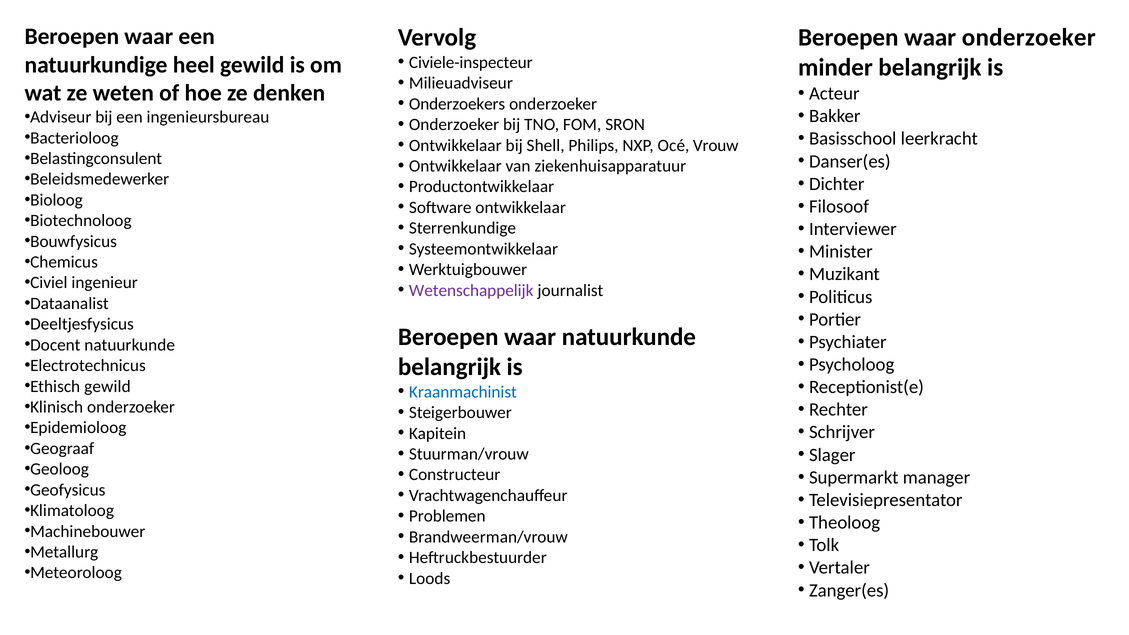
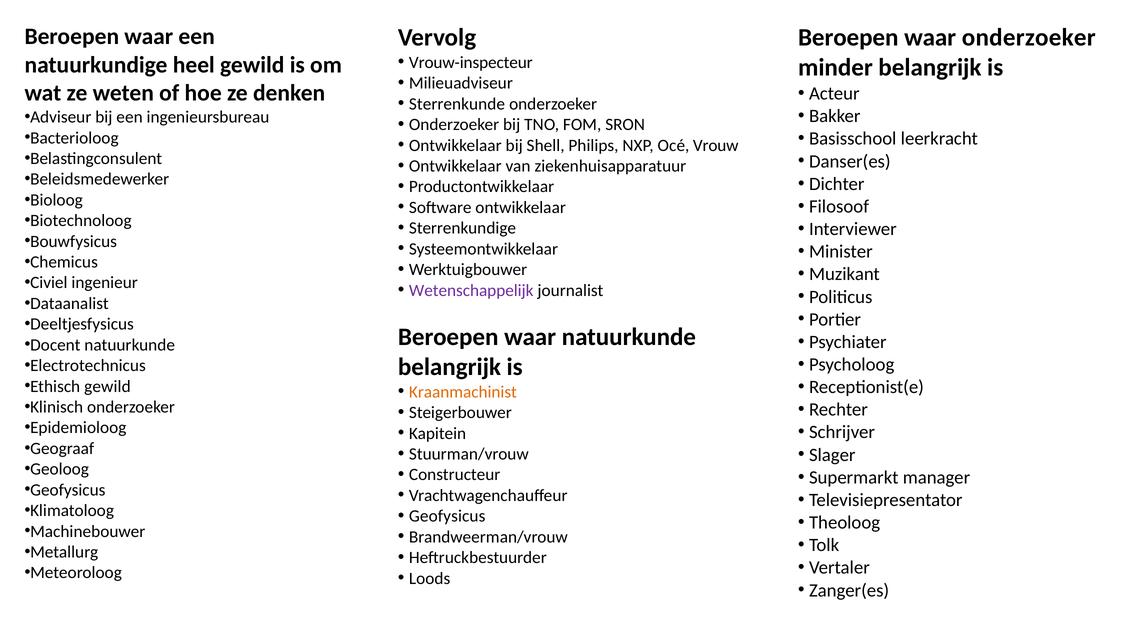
Civiele-inspecteur: Civiele-inspecteur -> Vrouw-inspecteur (471, 63)
Onderzoekers: Onderzoekers -> Sterrenkunde (457, 104)
Kraanmachinist colour: blue -> orange (463, 392)
Problemen: Problemen -> Geofysicus (447, 516)
